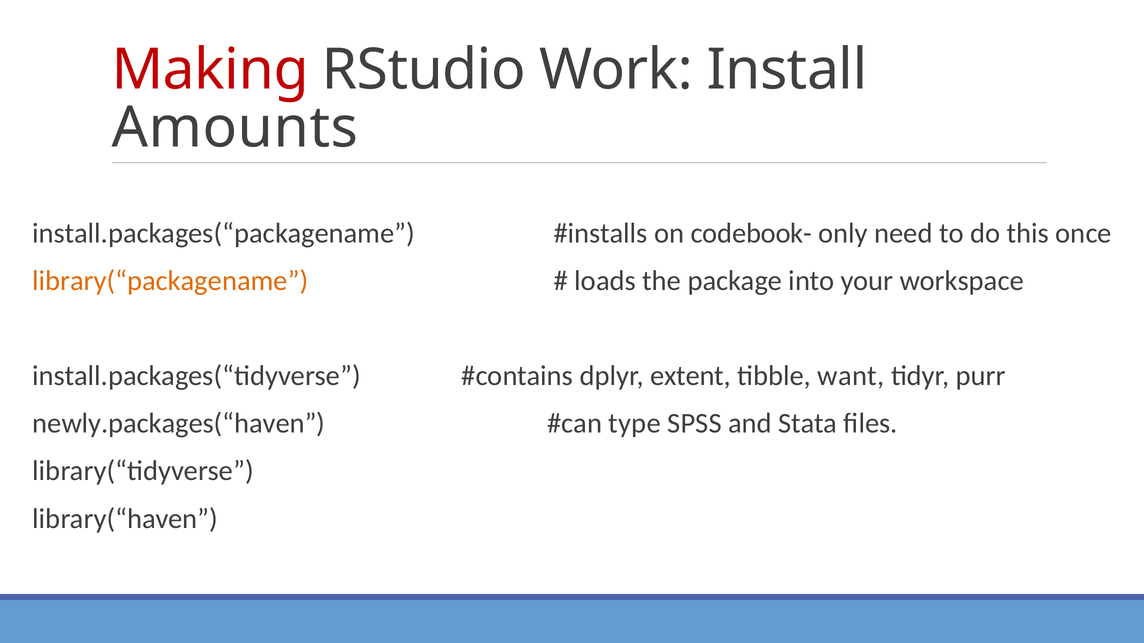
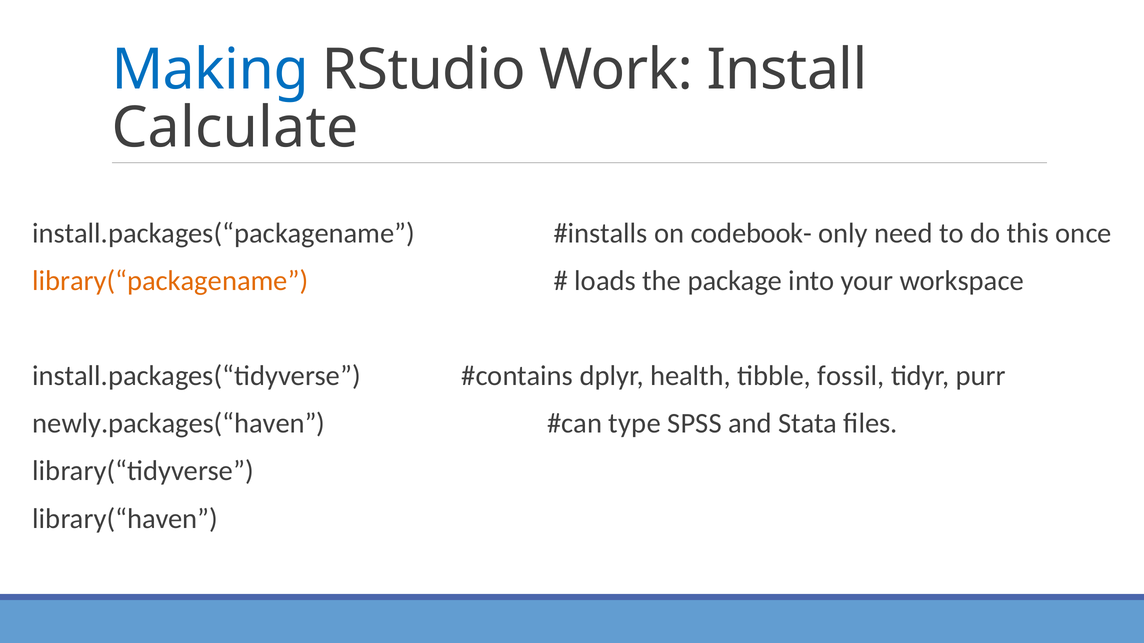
Making colour: red -> blue (210, 70)
Amounts: Amounts -> Calculate (235, 128)
extent: extent -> health (690, 376)
want: want -> fossil (851, 376)
